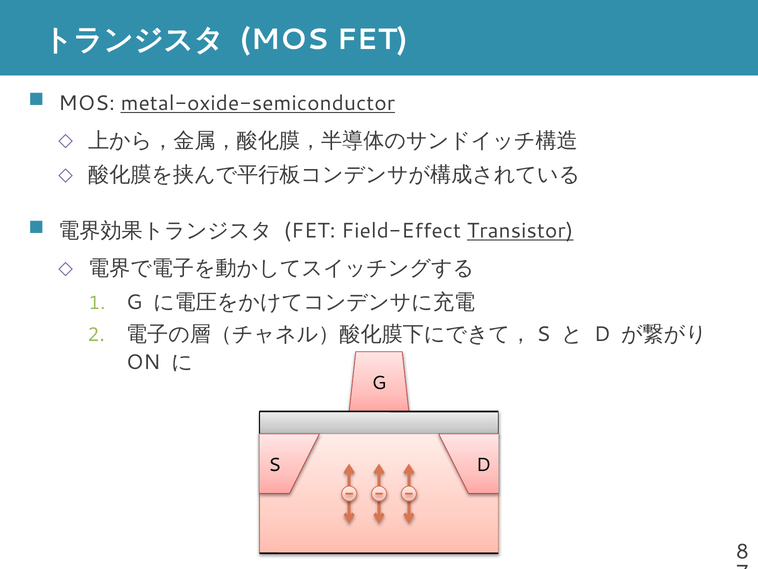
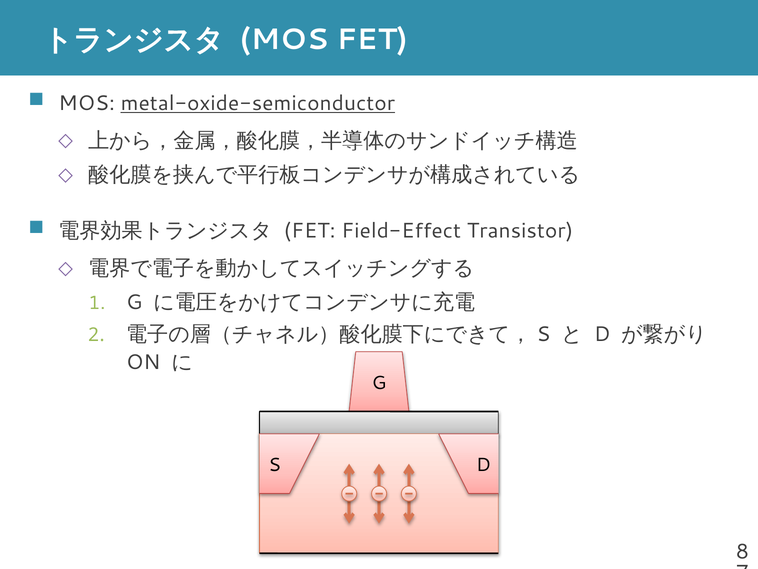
Transistor underline: present -> none (520, 231)
